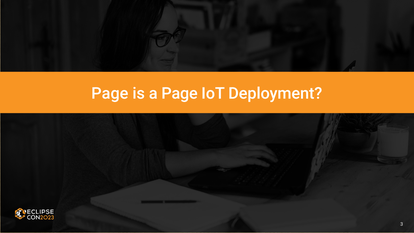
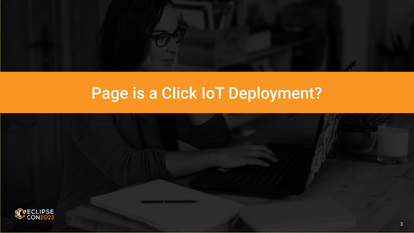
a Page: Page -> Click (179, 93)
